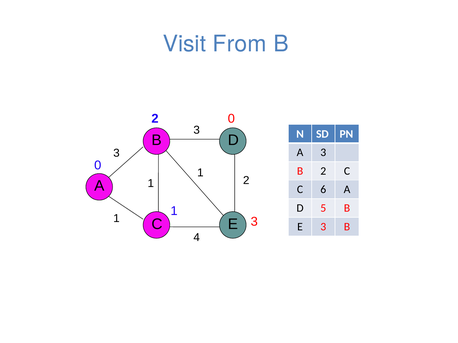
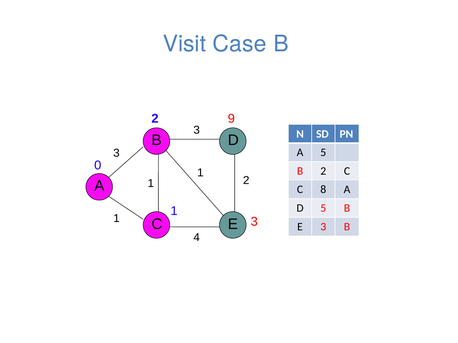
From: From -> Case (240, 44)
2 0: 0 -> 9 (231, 119)
A 3: 3 -> 5 (323, 153)
6: 6 -> 8 (323, 190)
